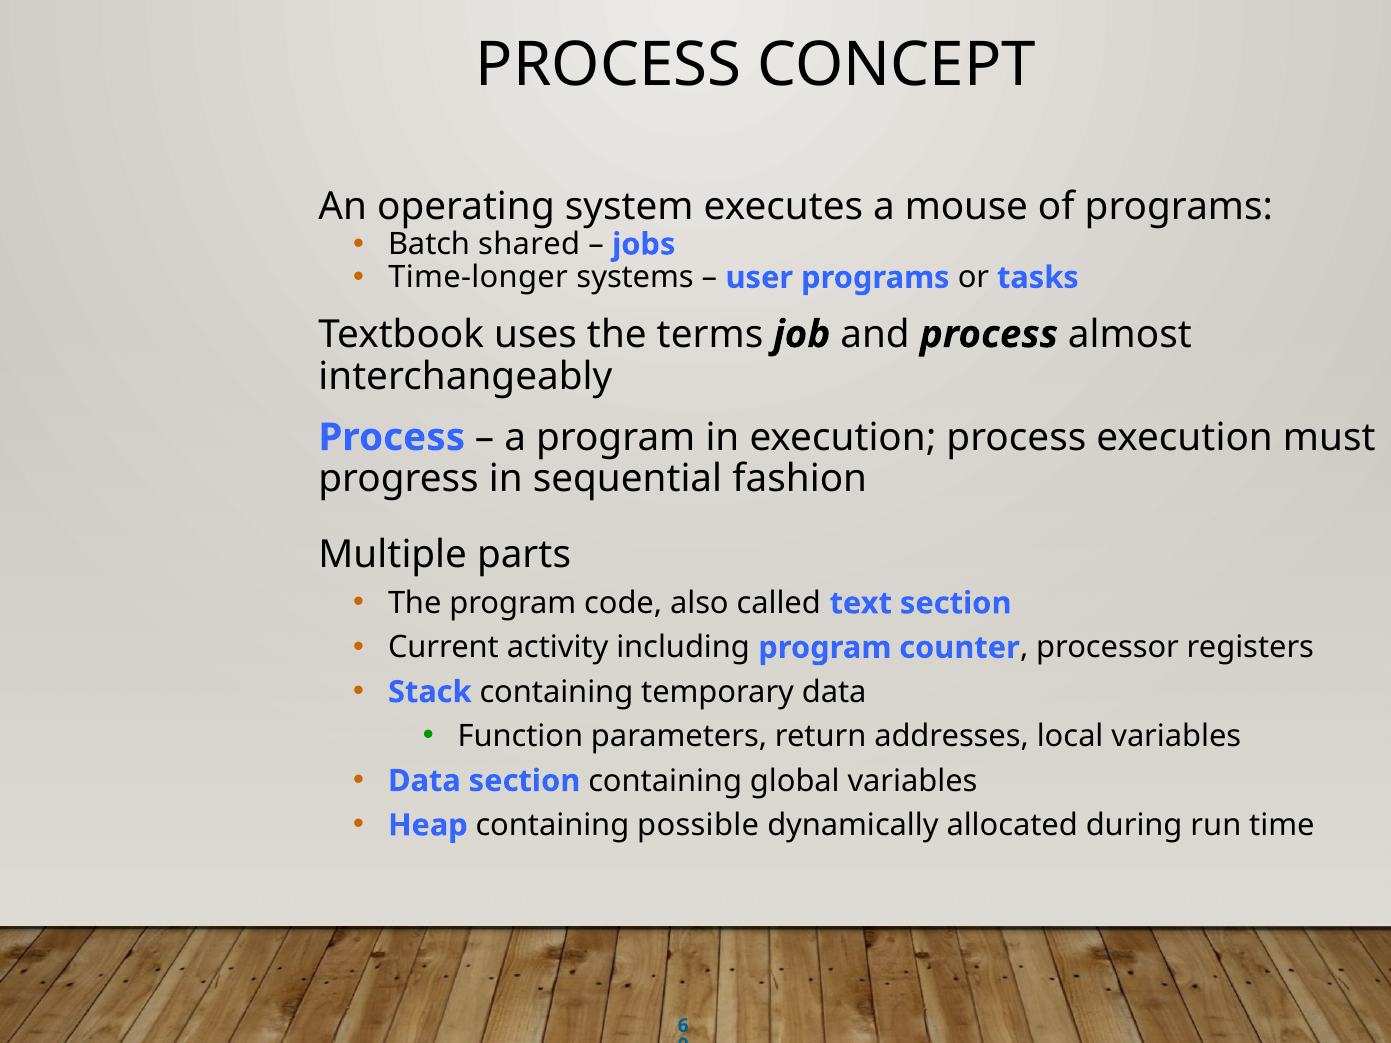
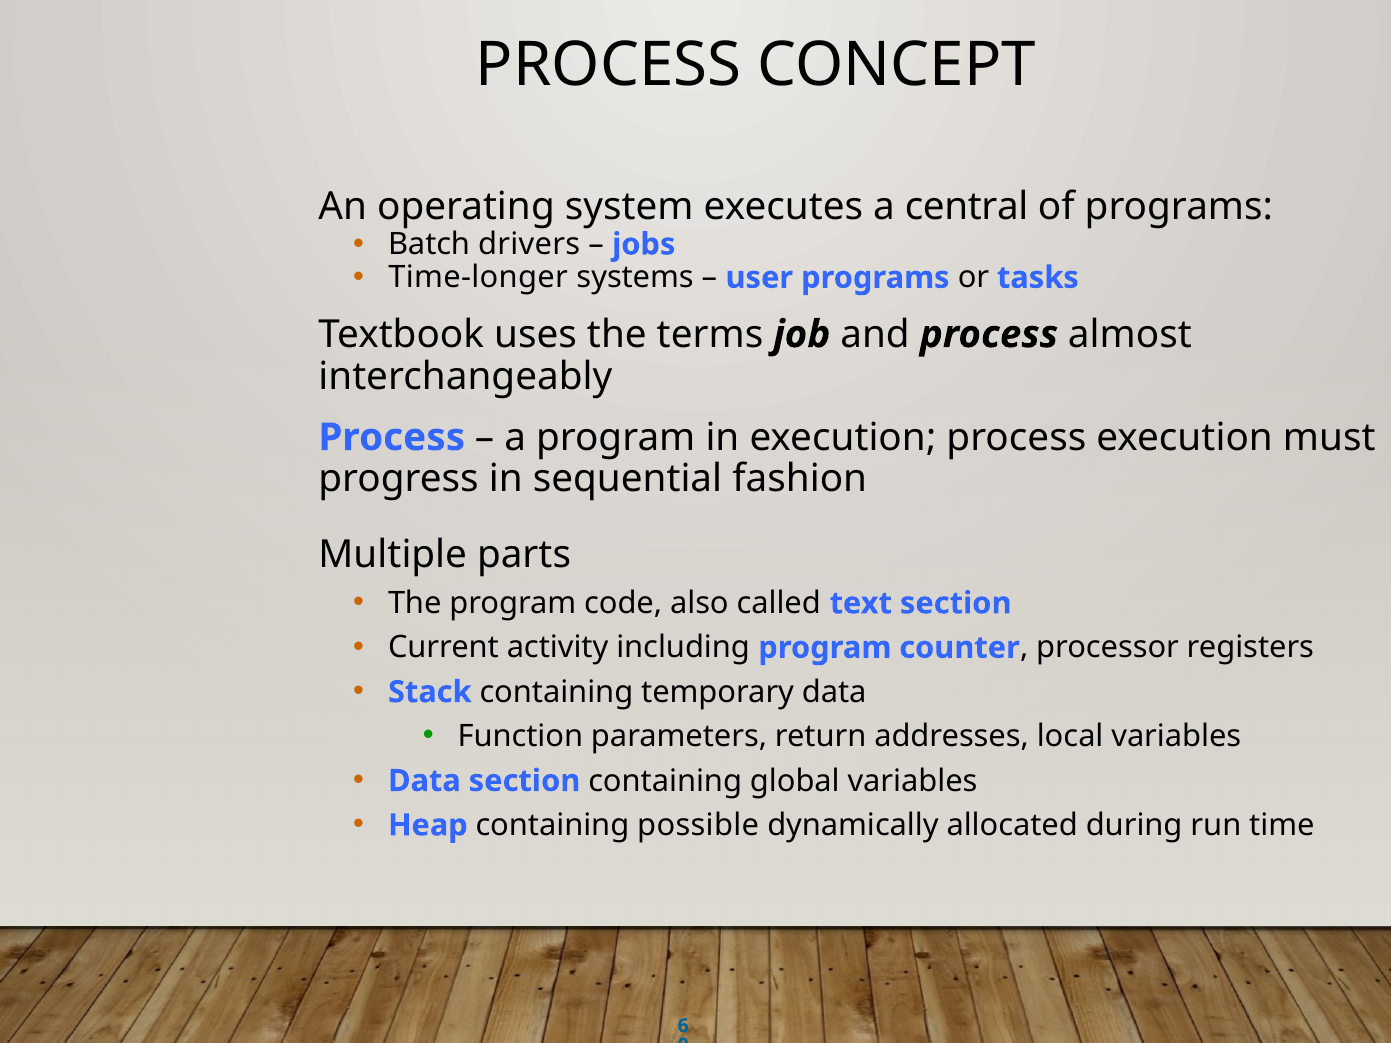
mouse: mouse -> central (967, 207)
shared: shared -> drivers (529, 244)
